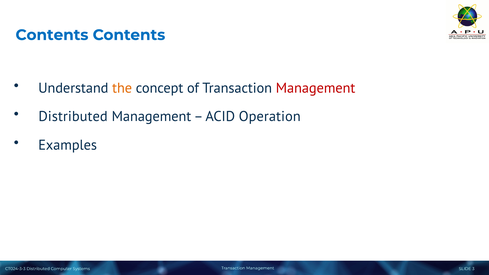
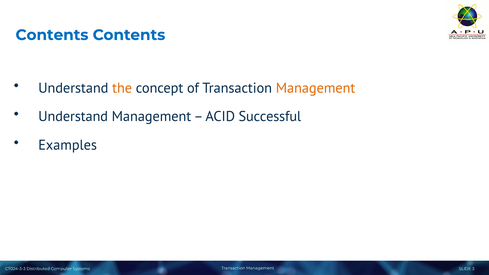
Management colour: red -> orange (316, 88)
Distributed: Distributed -> Understand (73, 117)
Operation: Operation -> Successful (270, 117)
